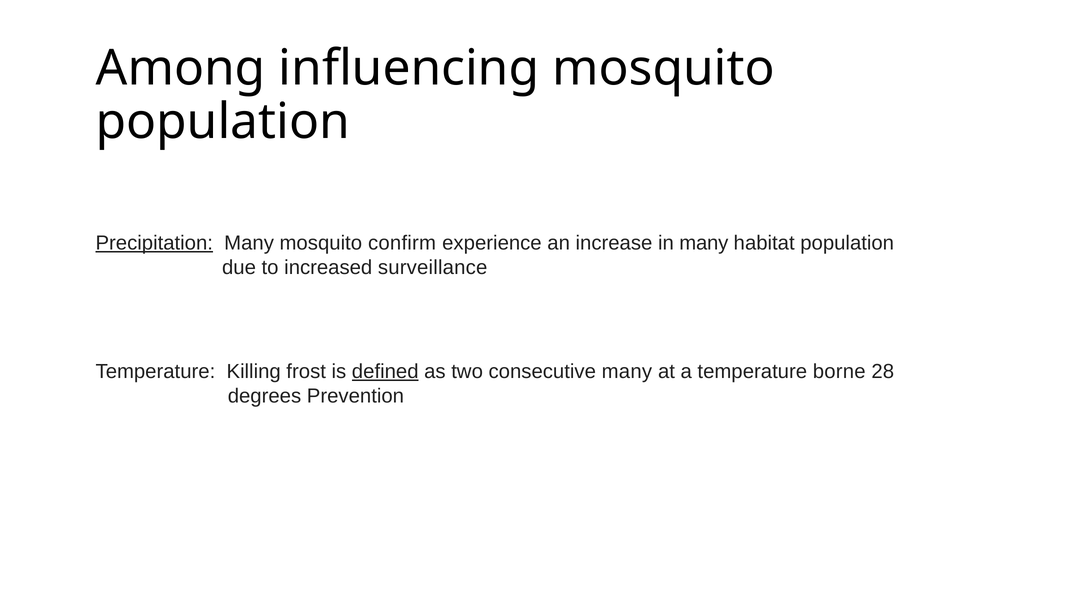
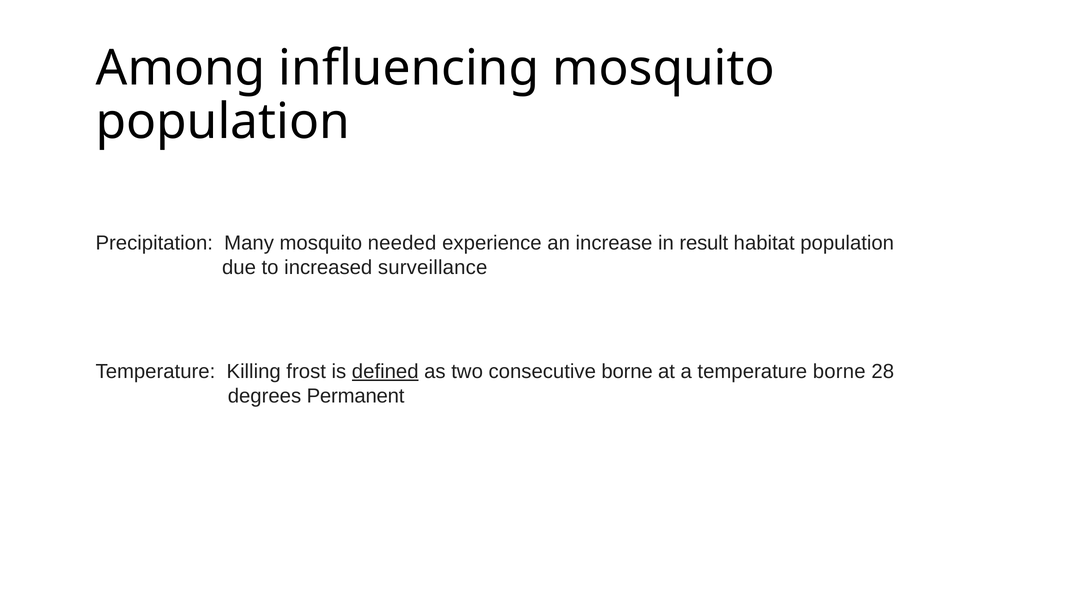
Precipitation underline: present -> none (154, 243)
confirm: confirm -> needed (402, 243)
in many: many -> result (704, 243)
consecutive many: many -> borne (627, 372)
Prevention: Prevention -> Permanent (356, 396)
